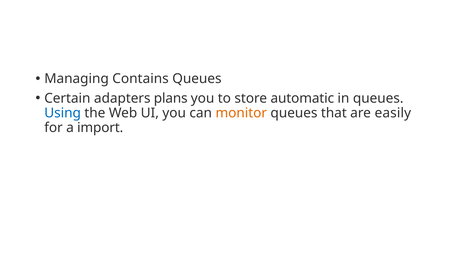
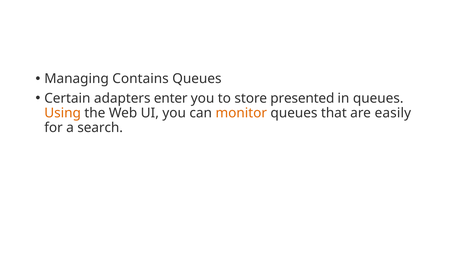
plans: plans -> enter (171, 98)
automatic: automatic -> presented (302, 98)
Using colour: blue -> orange (63, 113)
import: import -> search (100, 128)
